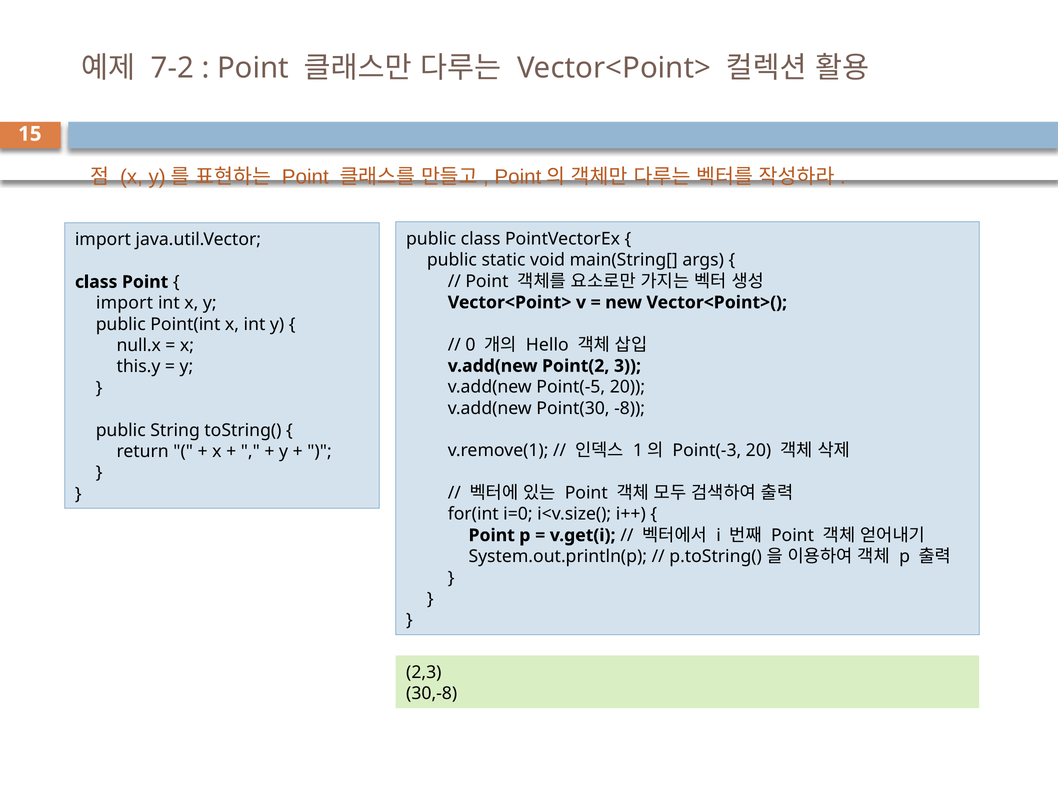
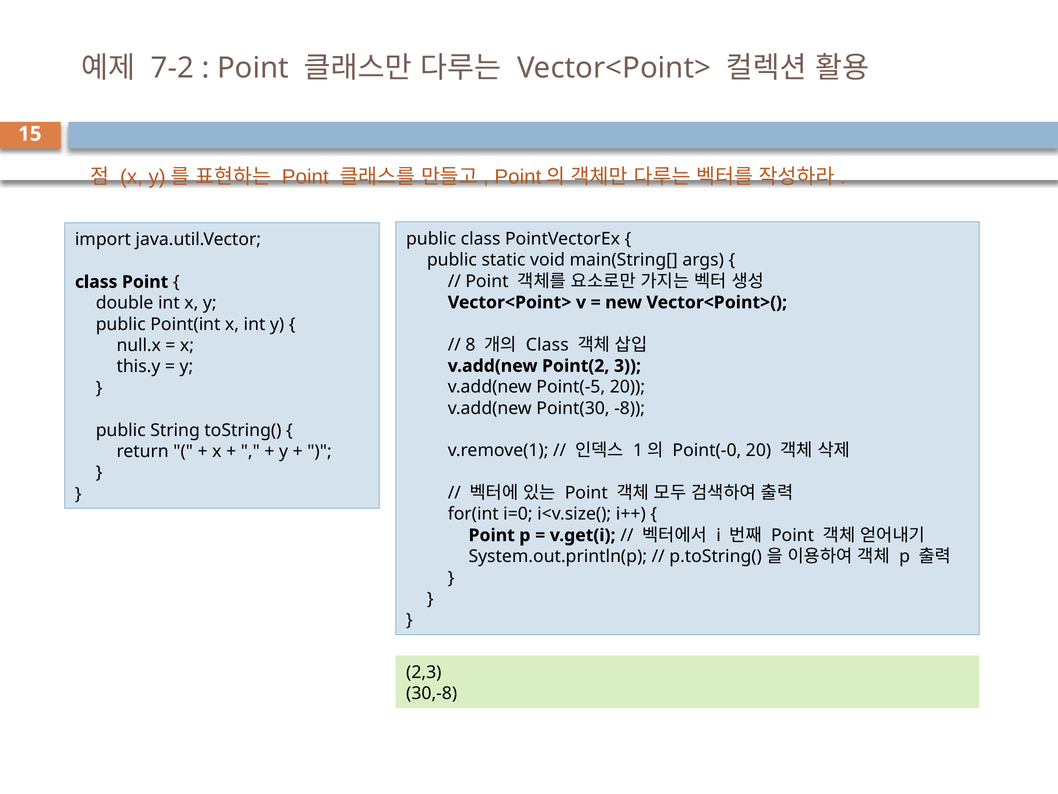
import: import -> double (125, 303)
0: 0 -> 8 (470, 345)
Hello: Hello -> Class (547, 345)
Point(-3: Point(-3 -> Point(-0 (707, 450)
